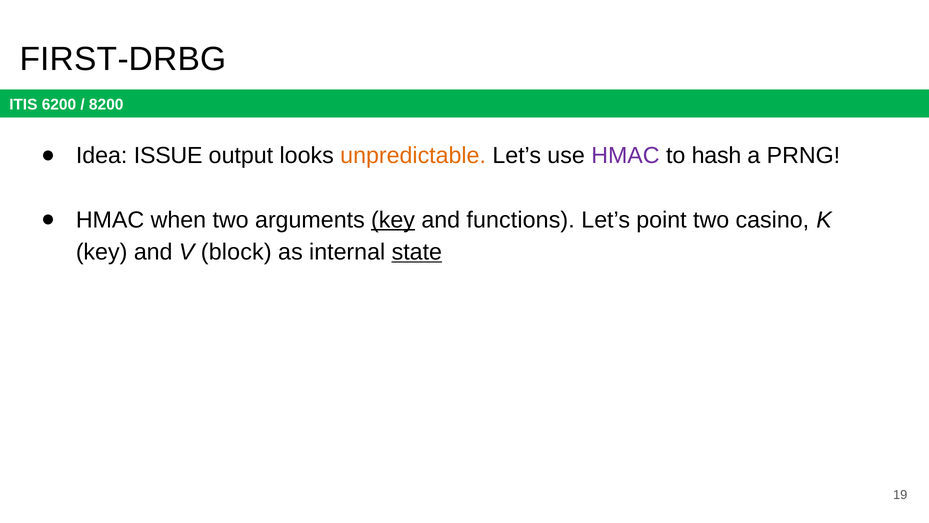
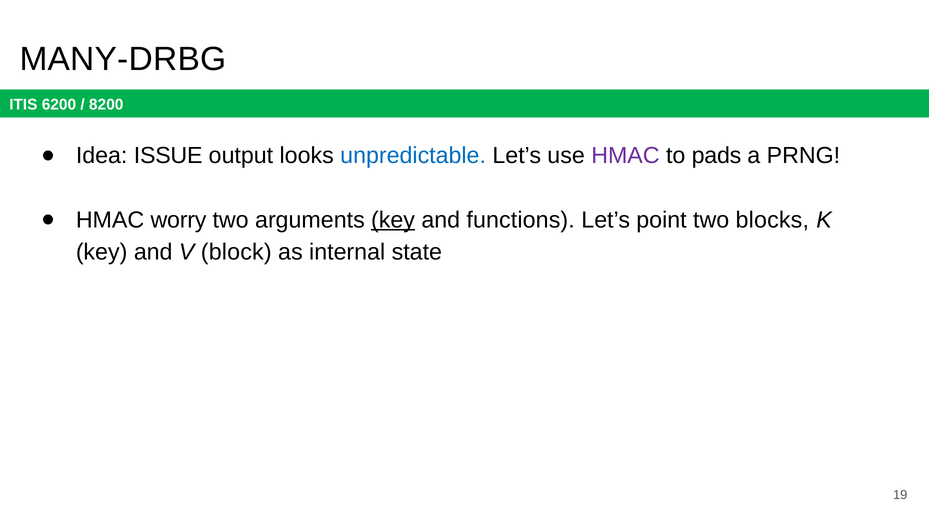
FIRST-DRBG: FIRST-DRBG -> MANY-DRBG (123, 59)
unpredictable colour: orange -> blue (413, 156)
hash: hash -> pads (716, 156)
when: when -> worry (178, 220)
casino: casino -> blocks (772, 220)
state underline: present -> none (417, 252)
